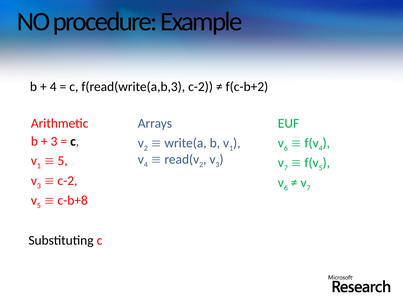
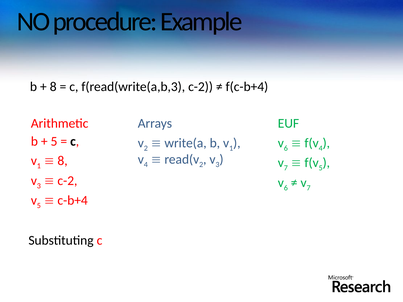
4: 4 -> 8 (53, 87)
f(c-b+2: f(c-b+2 -> f(c-b+4 (247, 87)
3: 3 -> 5 (54, 141)
5: 5 -> 8 (63, 161)
c-b+8: c-b+8 -> c-b+4 (73, 201)
